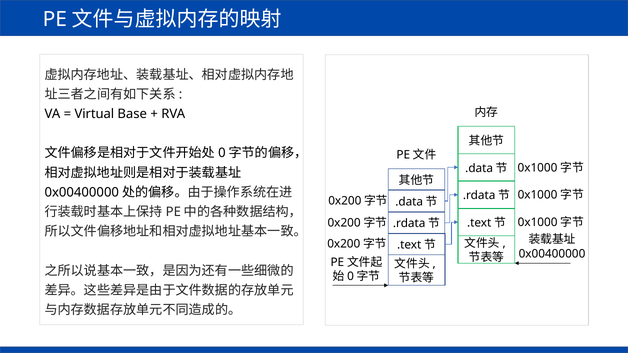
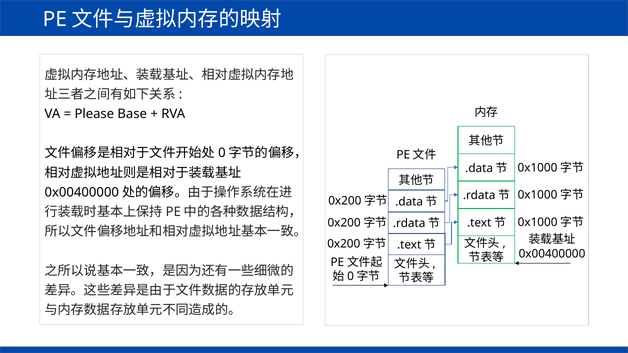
Virtual: Virtual -> Please (94, 114)
